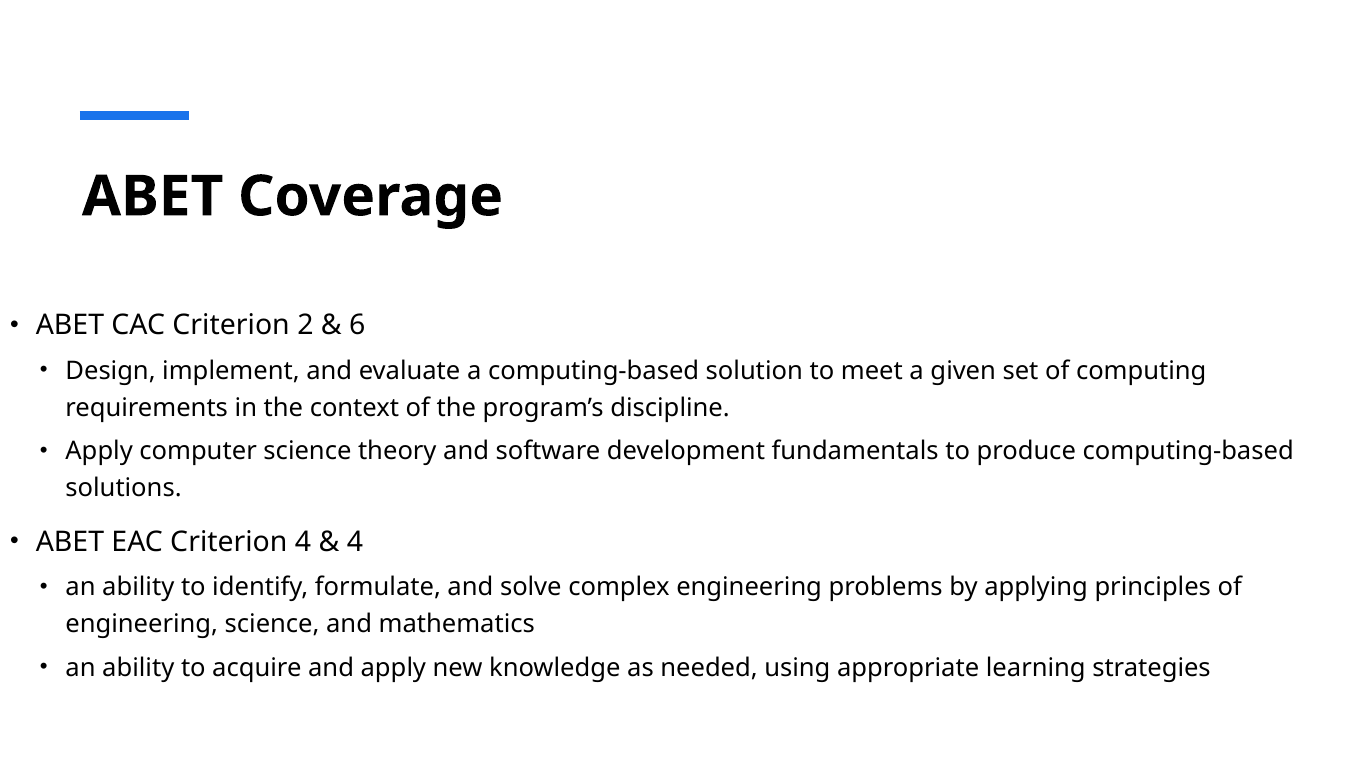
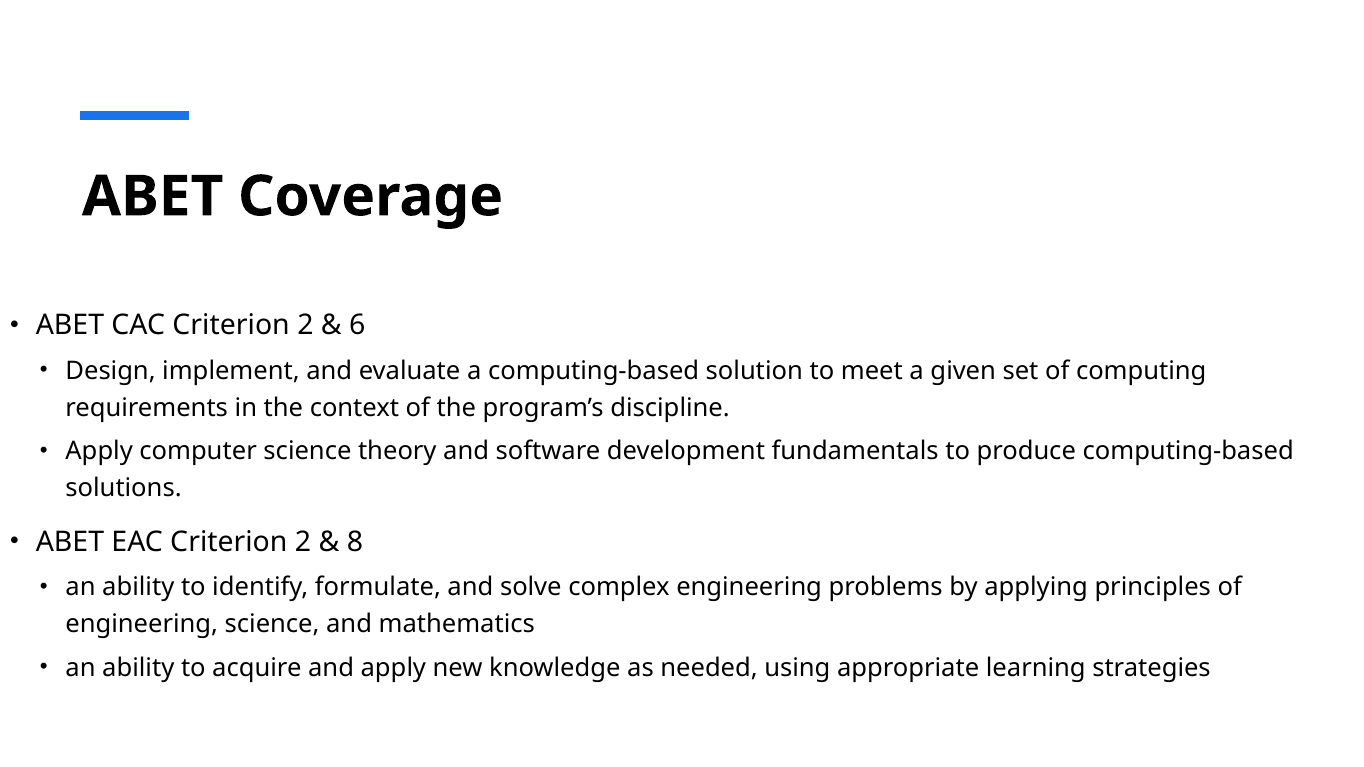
EAC Criterion 4: 4 -> 2 (303, 542)
4: 4 -> 8 (355, 542)
